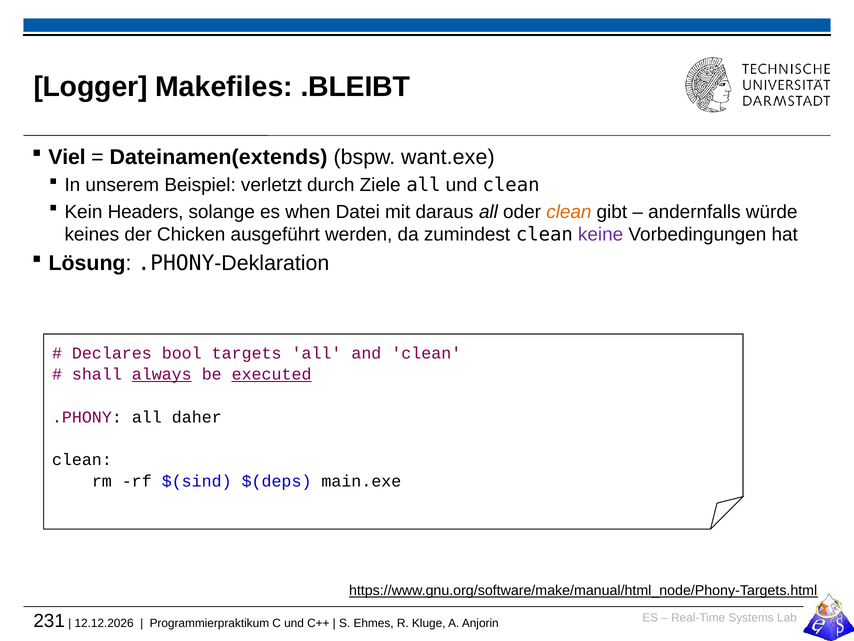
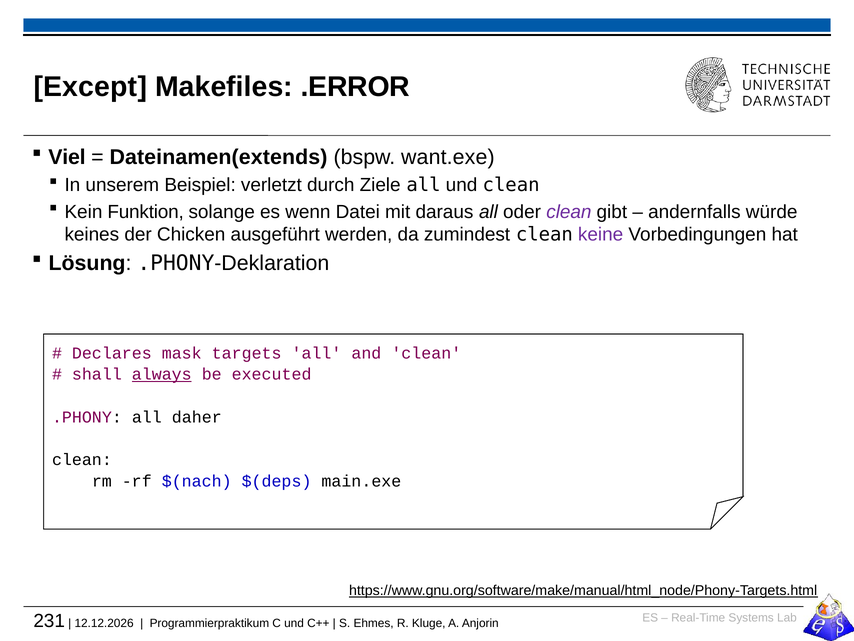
Logger: Logger -> Except (90, 87)
.BLEIBT: .BLEIBT -> .ERROR (355, 87)
Headers: Headers -> Funktion (146, 212)
when: when -> wenn (308, 212)
clean colour: orange -> purple (569, 212)
bool: bool -> mask (182, 353)
executed underline: present -> none (272, 374)
$(sind: $(sind -> $(nach (197, 481)
